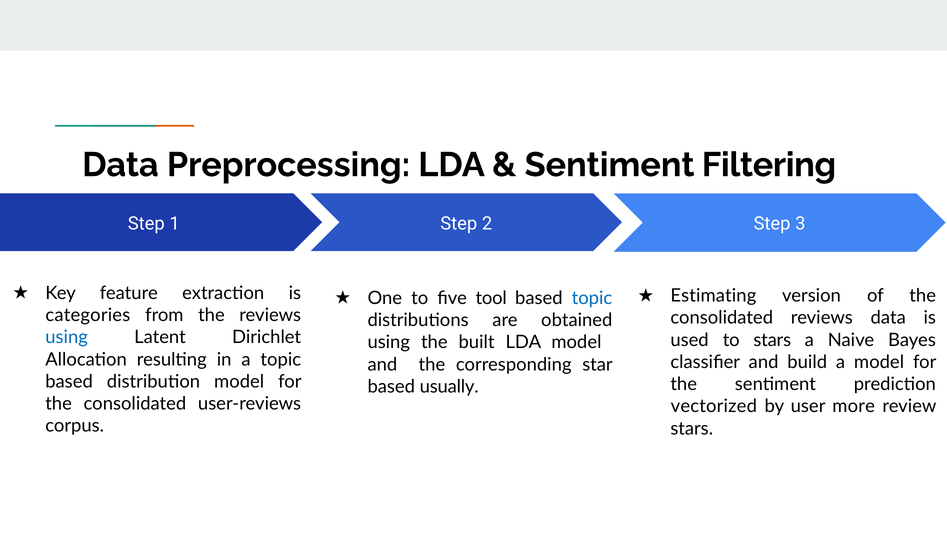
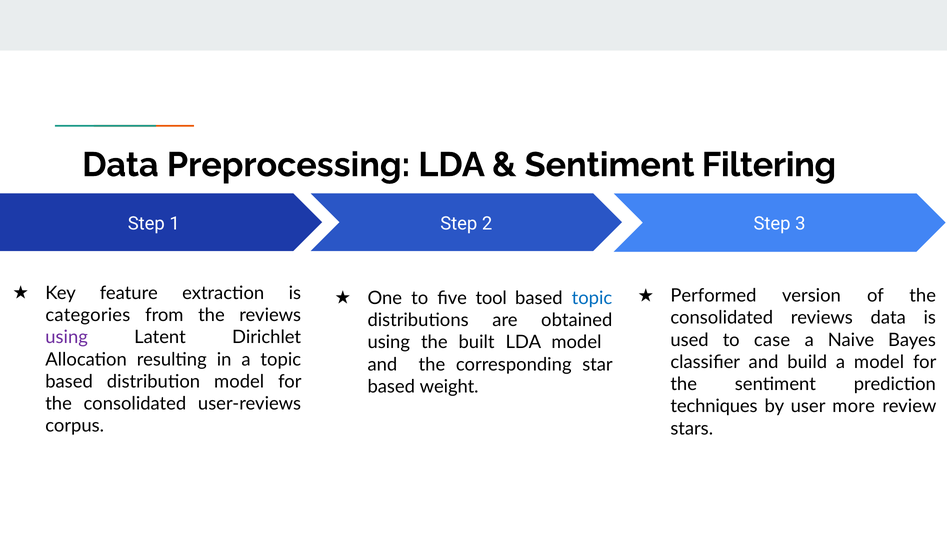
Estimating: Estimating -> Performed (713, 296)
using colour: blue -> purple (67, 337)
to stars: stars -> case (772, 340)
usually: usually -> weight (449, 386)
vectorized: vectorized -> techniques (714, 406)
